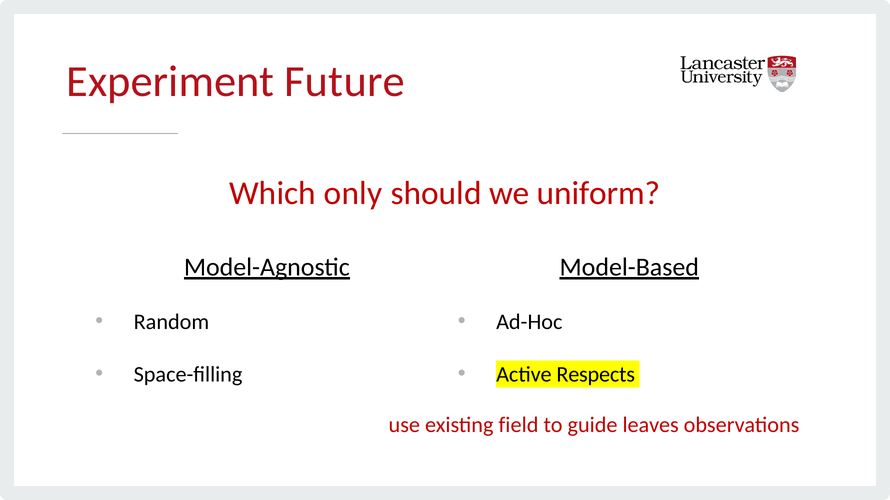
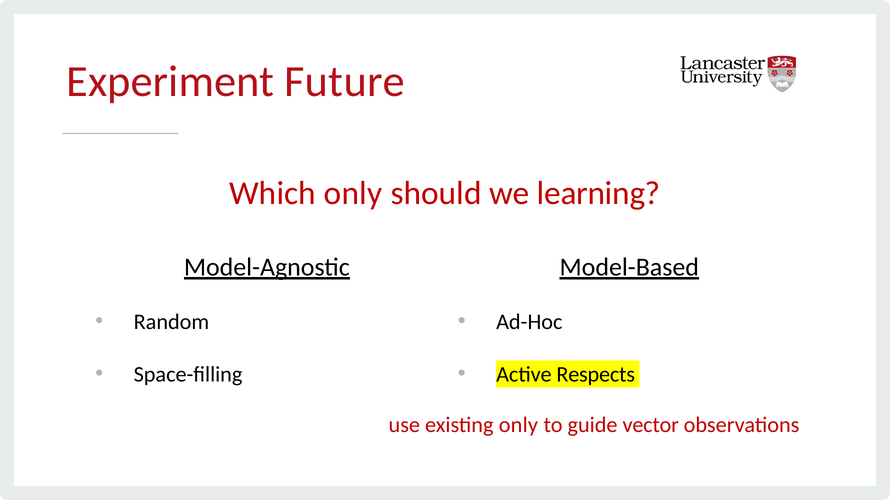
uniform: uniform -> learning (599, 194)
existing field: field -> only (518, 425)
leaves: leaves -> vector (651, 425)
